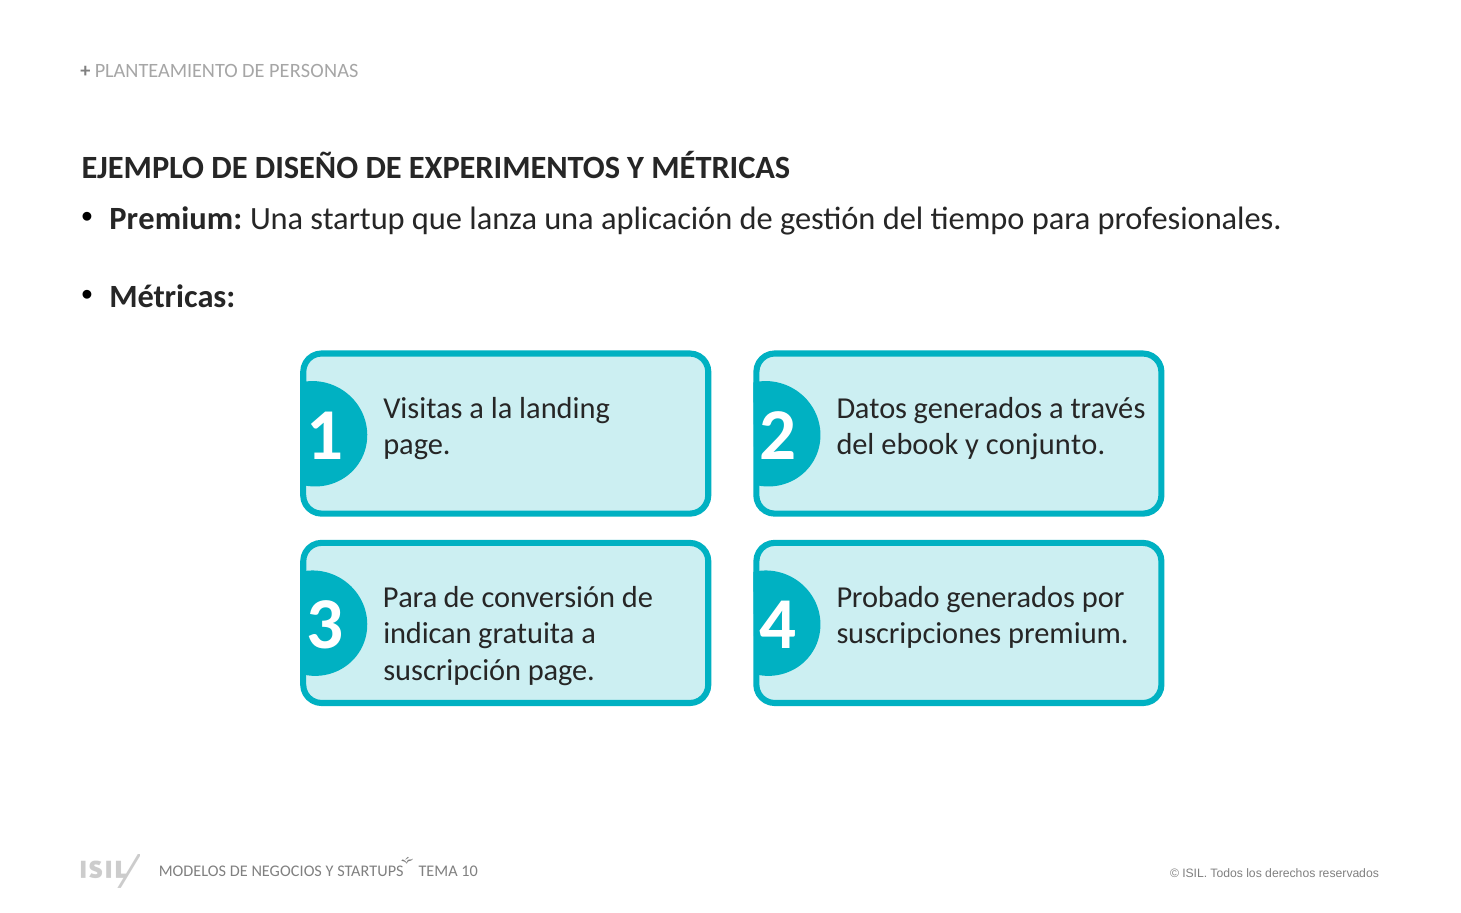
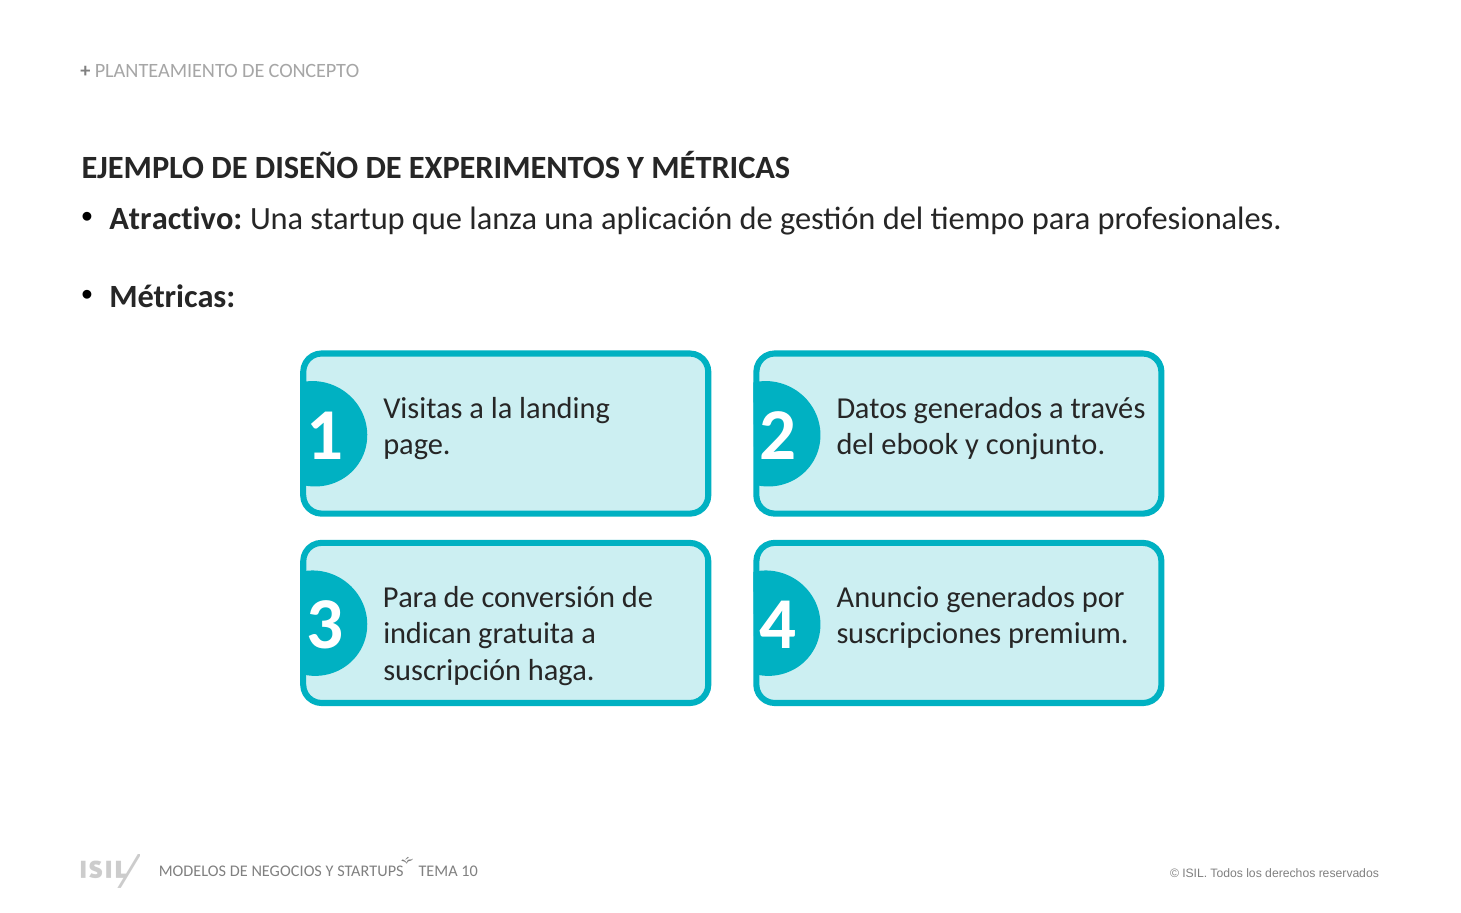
PERSONAS: PERSONAS -> CONCEPTO (314, 71)
Premium: Premium -> Atractivo (176, 219)
Probado: Probado -> Anuncio (888, 597)
suscripción page: page -> haga (561, 671)
